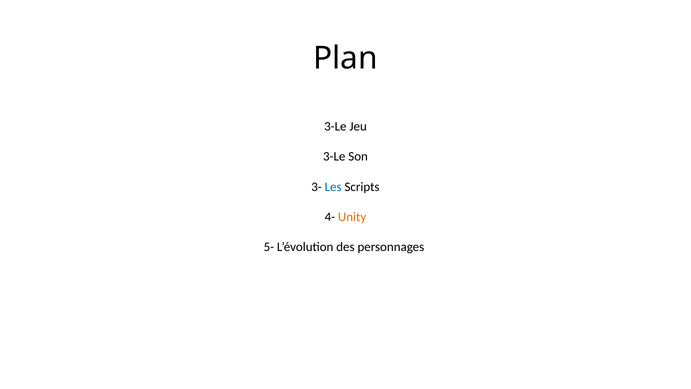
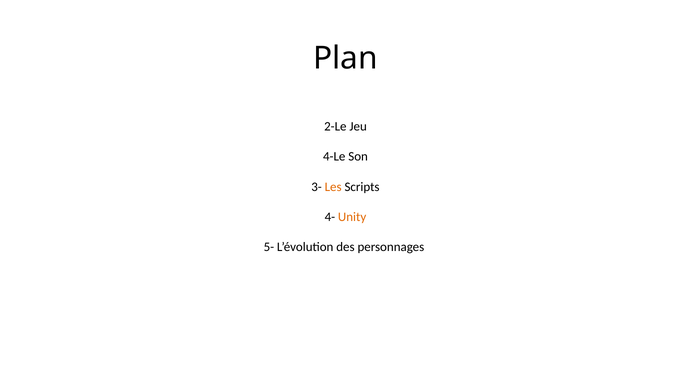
3-Le: 3-Le -> 2-Le (335, 127)
3-Le: 3-Le -> 4-Le (334, 157)
Les colour: blue -> orange (333, 187)
